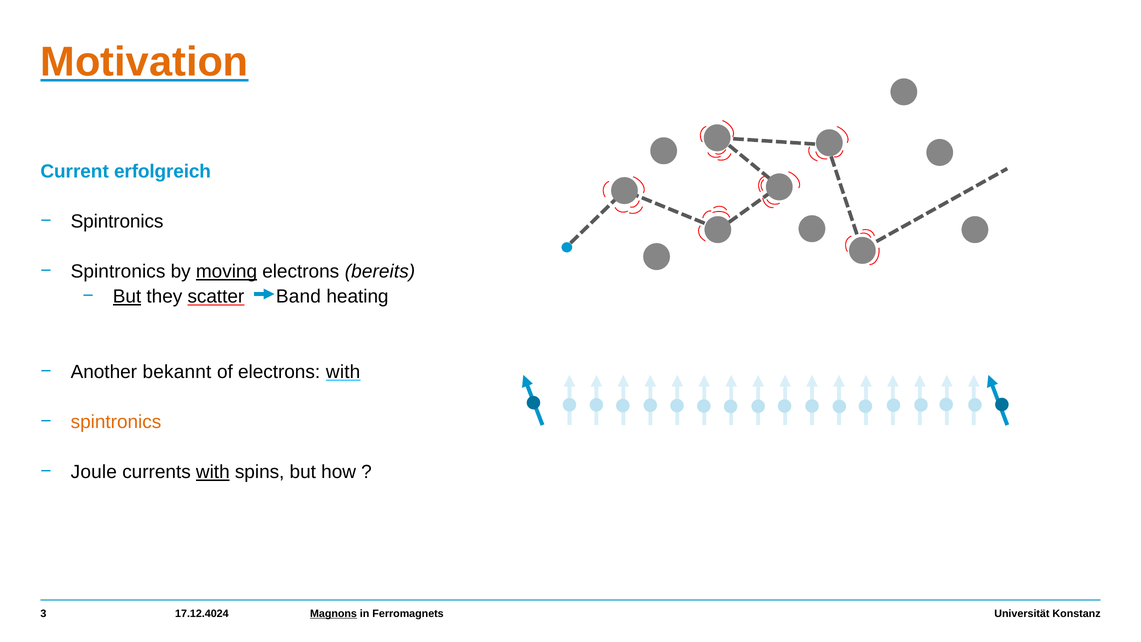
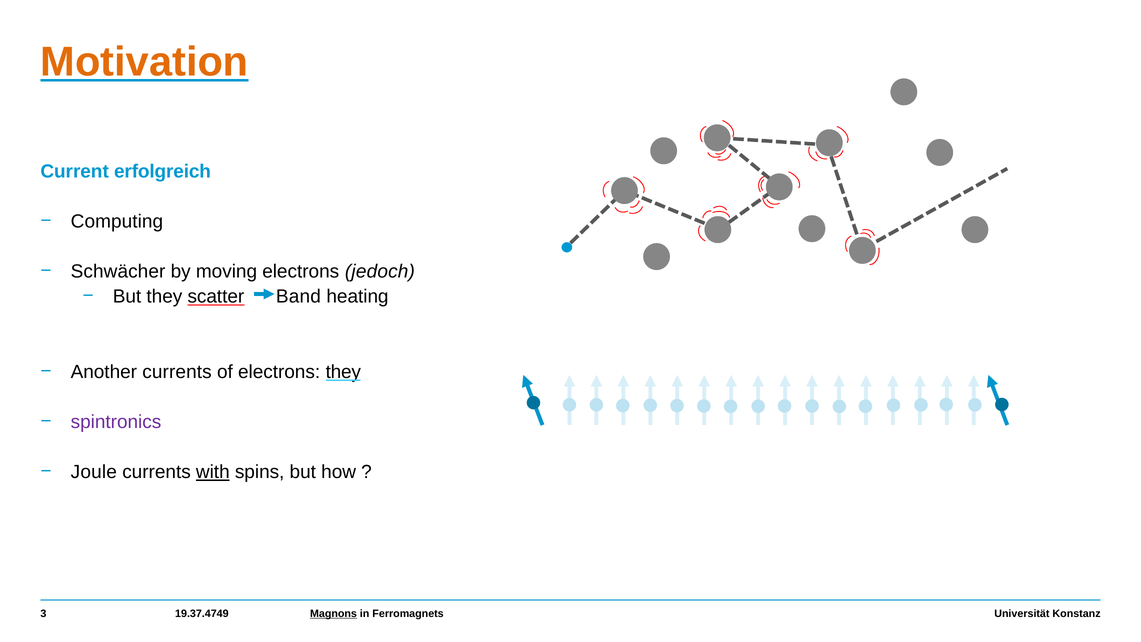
Spintronics: Spintronics -> Computing (117, 221)
Spintronics: Spintronics -> Schwächer (118, 271)
moving underline: present -> none (226, 271)
bereits: bereits -> jedoch (380, 271)
But underline: present -> none (127, 297)
Another bekannt: bekannt -> currents (177, 372)
electrons with: with -> they (343, 372)
spintronics colour: orange -> purple (116, 422)
17.12.4024: 17.12.4024 -> 19.37.4749 (202, 613)
